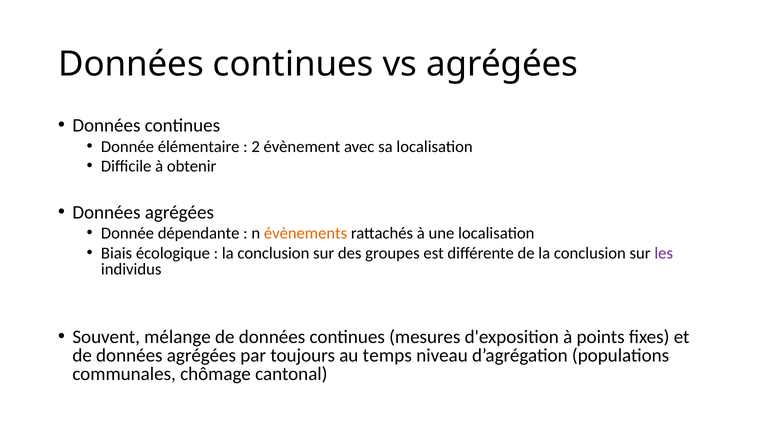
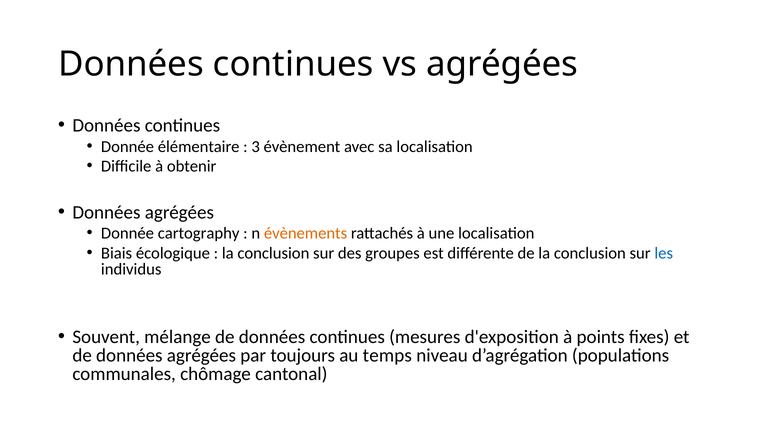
2: 2 -> 3 (256, 146)
dépendante: dépendante -> cartography (199, 233)
les colour: purple -> blue (664, 253)
